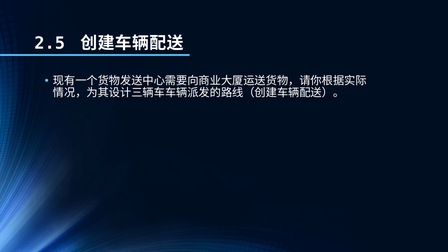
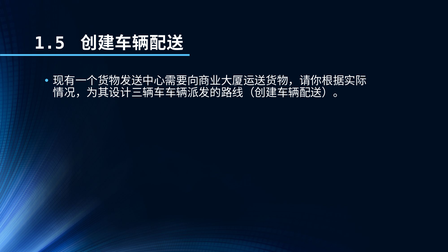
2.5: 2.5 -> 1.5 (50, 43)
